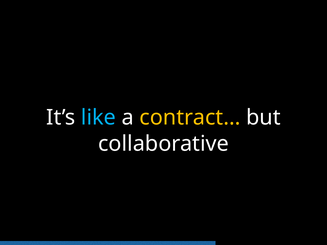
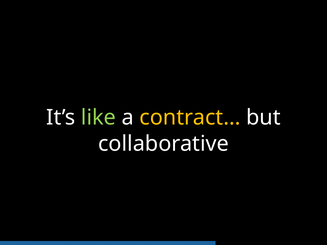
like colour: light blue -> light green (98, 118)
